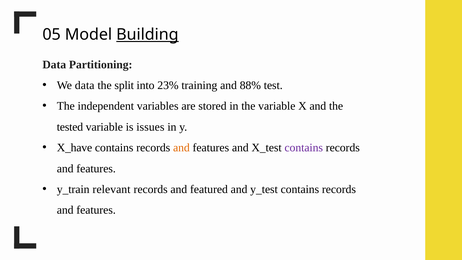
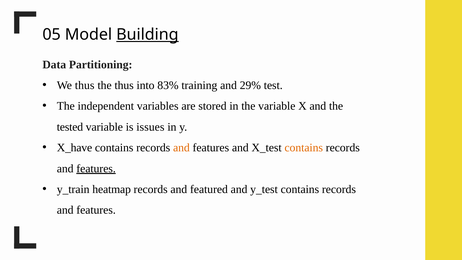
We data: data -> thus (85, 85)
the split: split -> thus (124, 85)
23%: 23% -> 83% (168, 85)
88%: 88% -> 29% (250, 85)
contains colour: purple -> orange (304, 148)
features underline: none -> present (96, 168)
relevant: relevant -> heatmap (112, 189)
